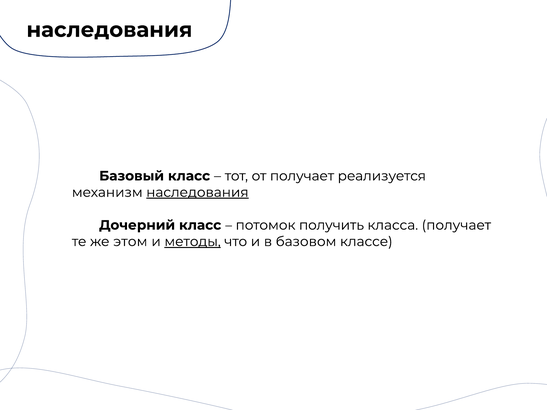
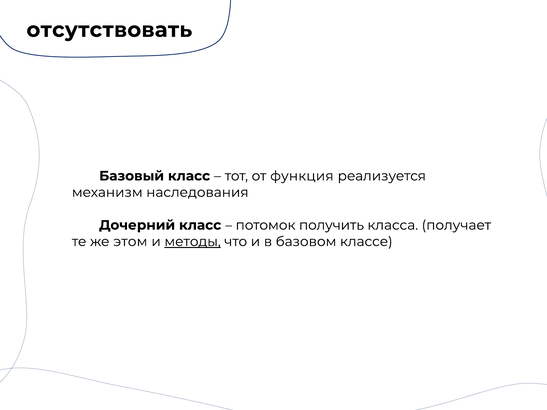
наследования: наследования -> отсутствовать (109, 30)
от получает: получает -> функция (302, 176)
наследования underline: present -> none (197, 192)
